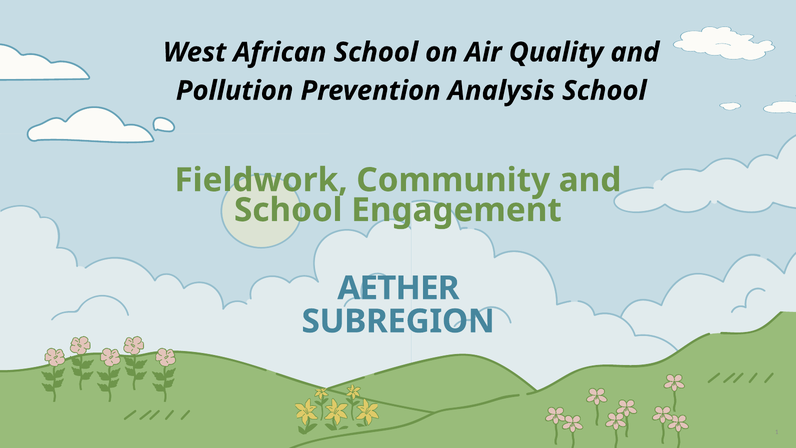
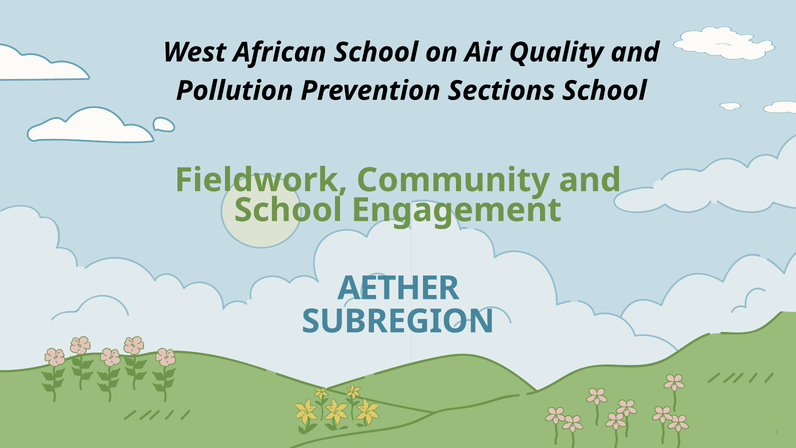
Analysis: Analysis -> Sections (501, 91)
